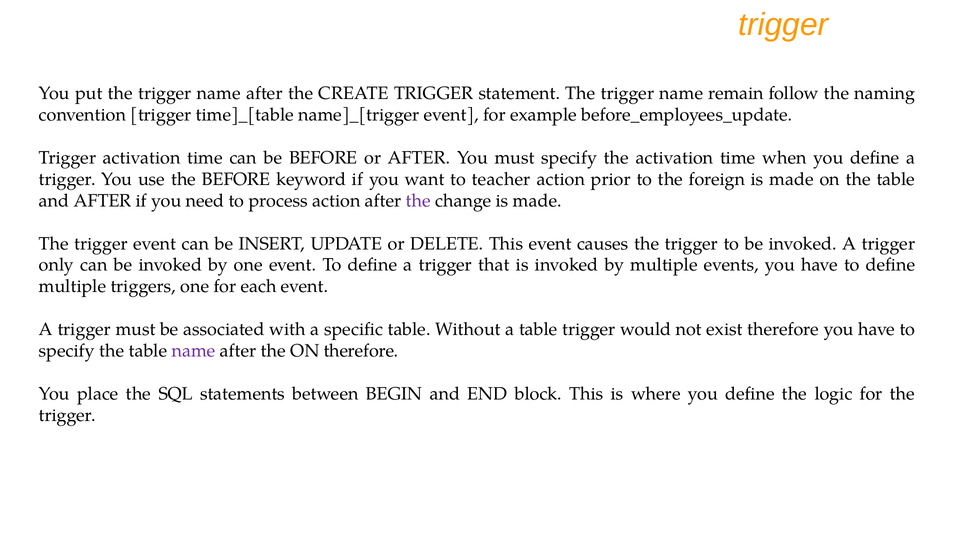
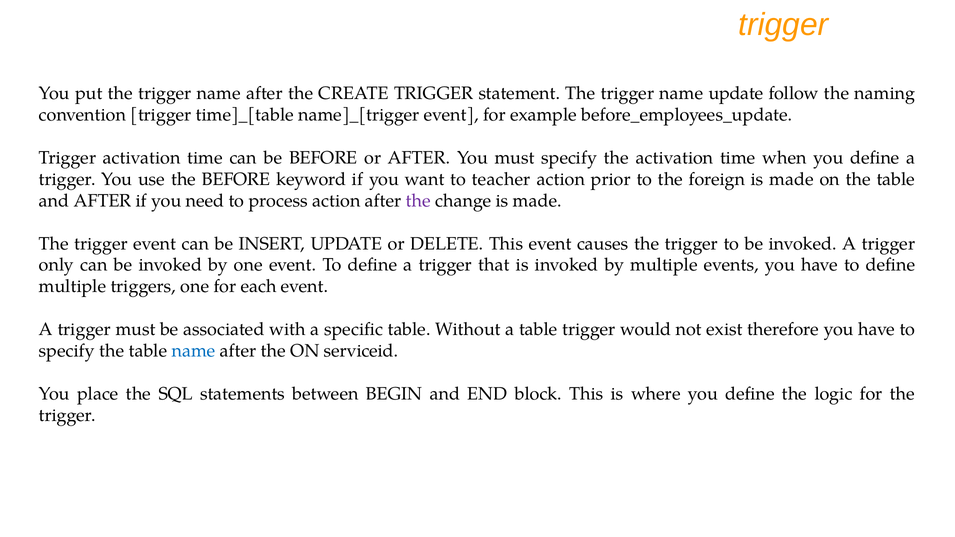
name remain: remain -> update (736, 93)
name colour: purple -> blue (194, 351)
ON therefore: therefore -> serviceid (361, 351)
